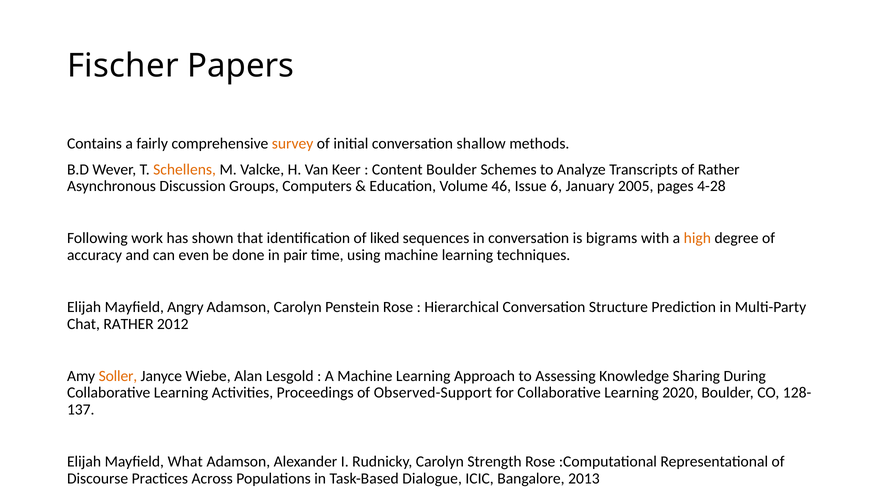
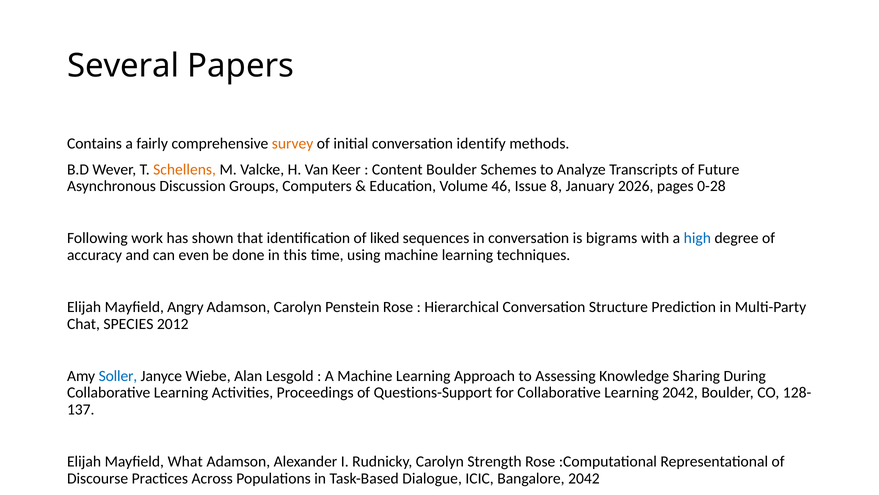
Fischer: Fischer -> Several (123, 66)
shallow: shallow -> identify (481, 143)
of Rather: Rather -> Future (719, 169)
6: 6 -> 8 (556, 186)
2005: 2005 -> 2026 (636, 186)
4-28: 4-28 -> 0-28 (711, 186)
high colour: orange -> blue (697, 238)
pair: pair -> this (295, 255)
Chat RATHER: RATHER -> SPECIES (128, 324)
Soller colour: orange -> blue (118, 376)
Observed-Support: Observed-Support -> Questions-Support (433, 392)
Learning 2020: 2020 -> 2042 (680, 392)
Bangalore 2013: 2013 -> 2042 (584, 478)
